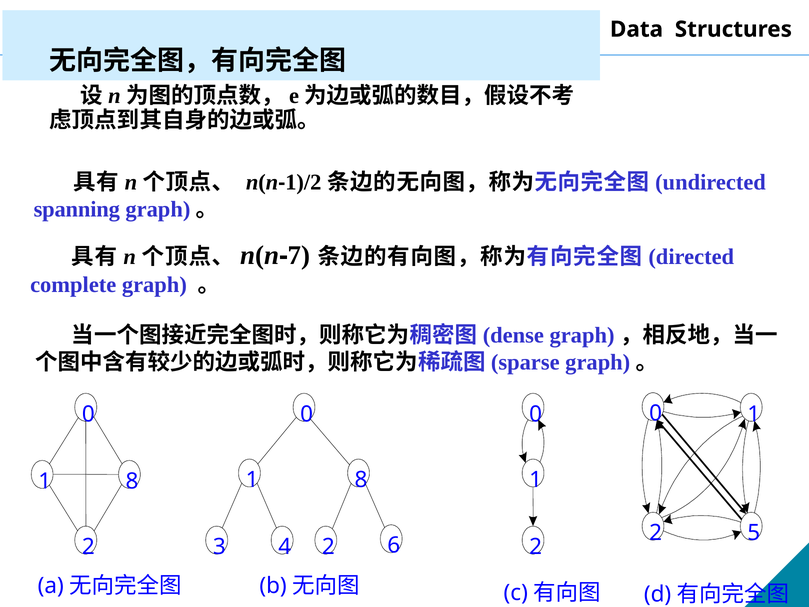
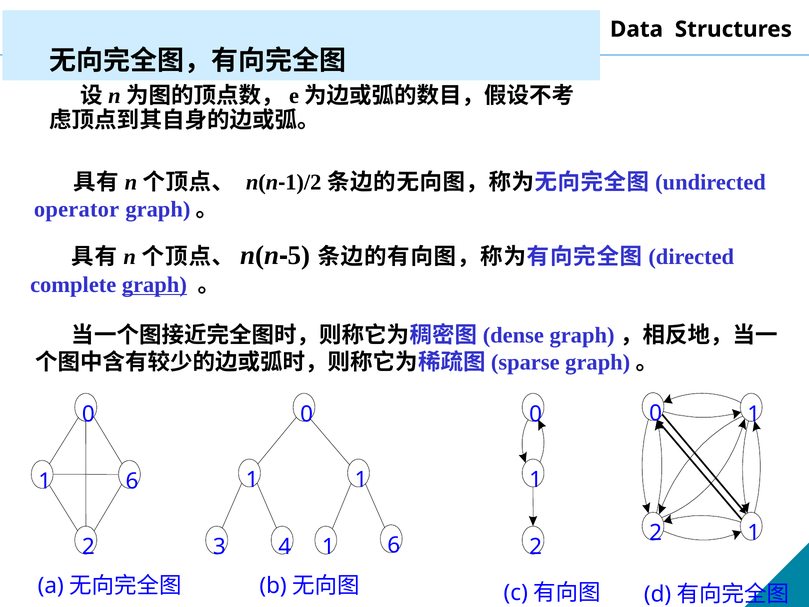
spanning: spanning -> operator (77, 209)
7: 7 -> 5 (299, 255)
graph underline: none -> present (154, 285)
8: 8 -> 1 (361, 480)
8: 8 -> 6 (132, 481)
2 5: 5 -> 1 (754, 533)
4 2: 2 -> 1 (328, 547)
